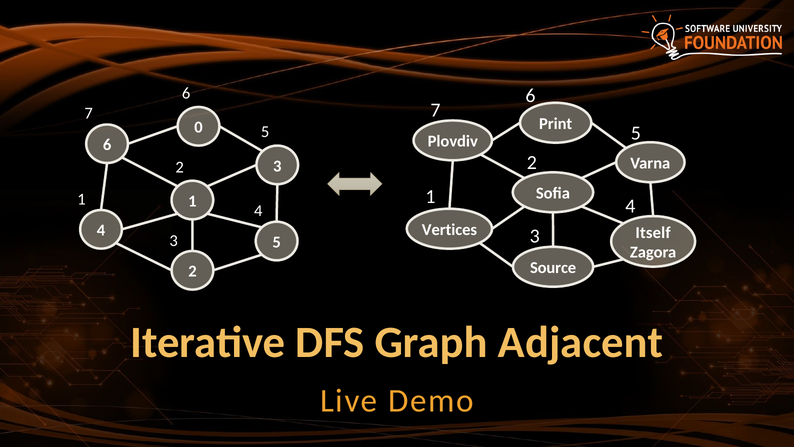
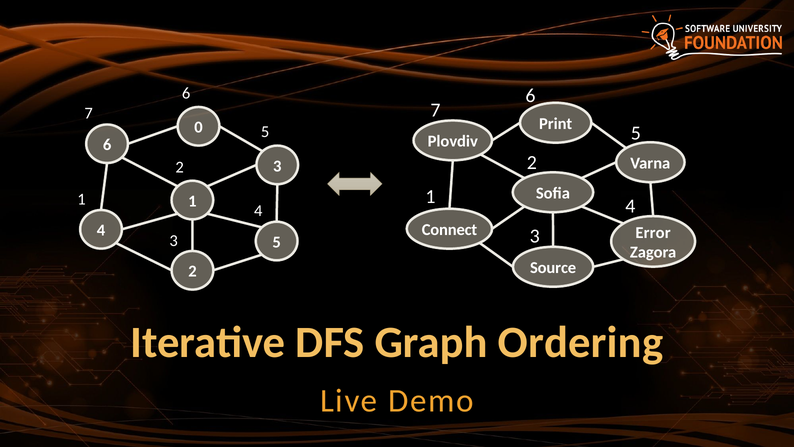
Vertices: Vertices -> Connect (449, 230)
Itself: Itself -> Error (653, 232)
Adjacent: Adjacent -> Ordering (581, 342)
